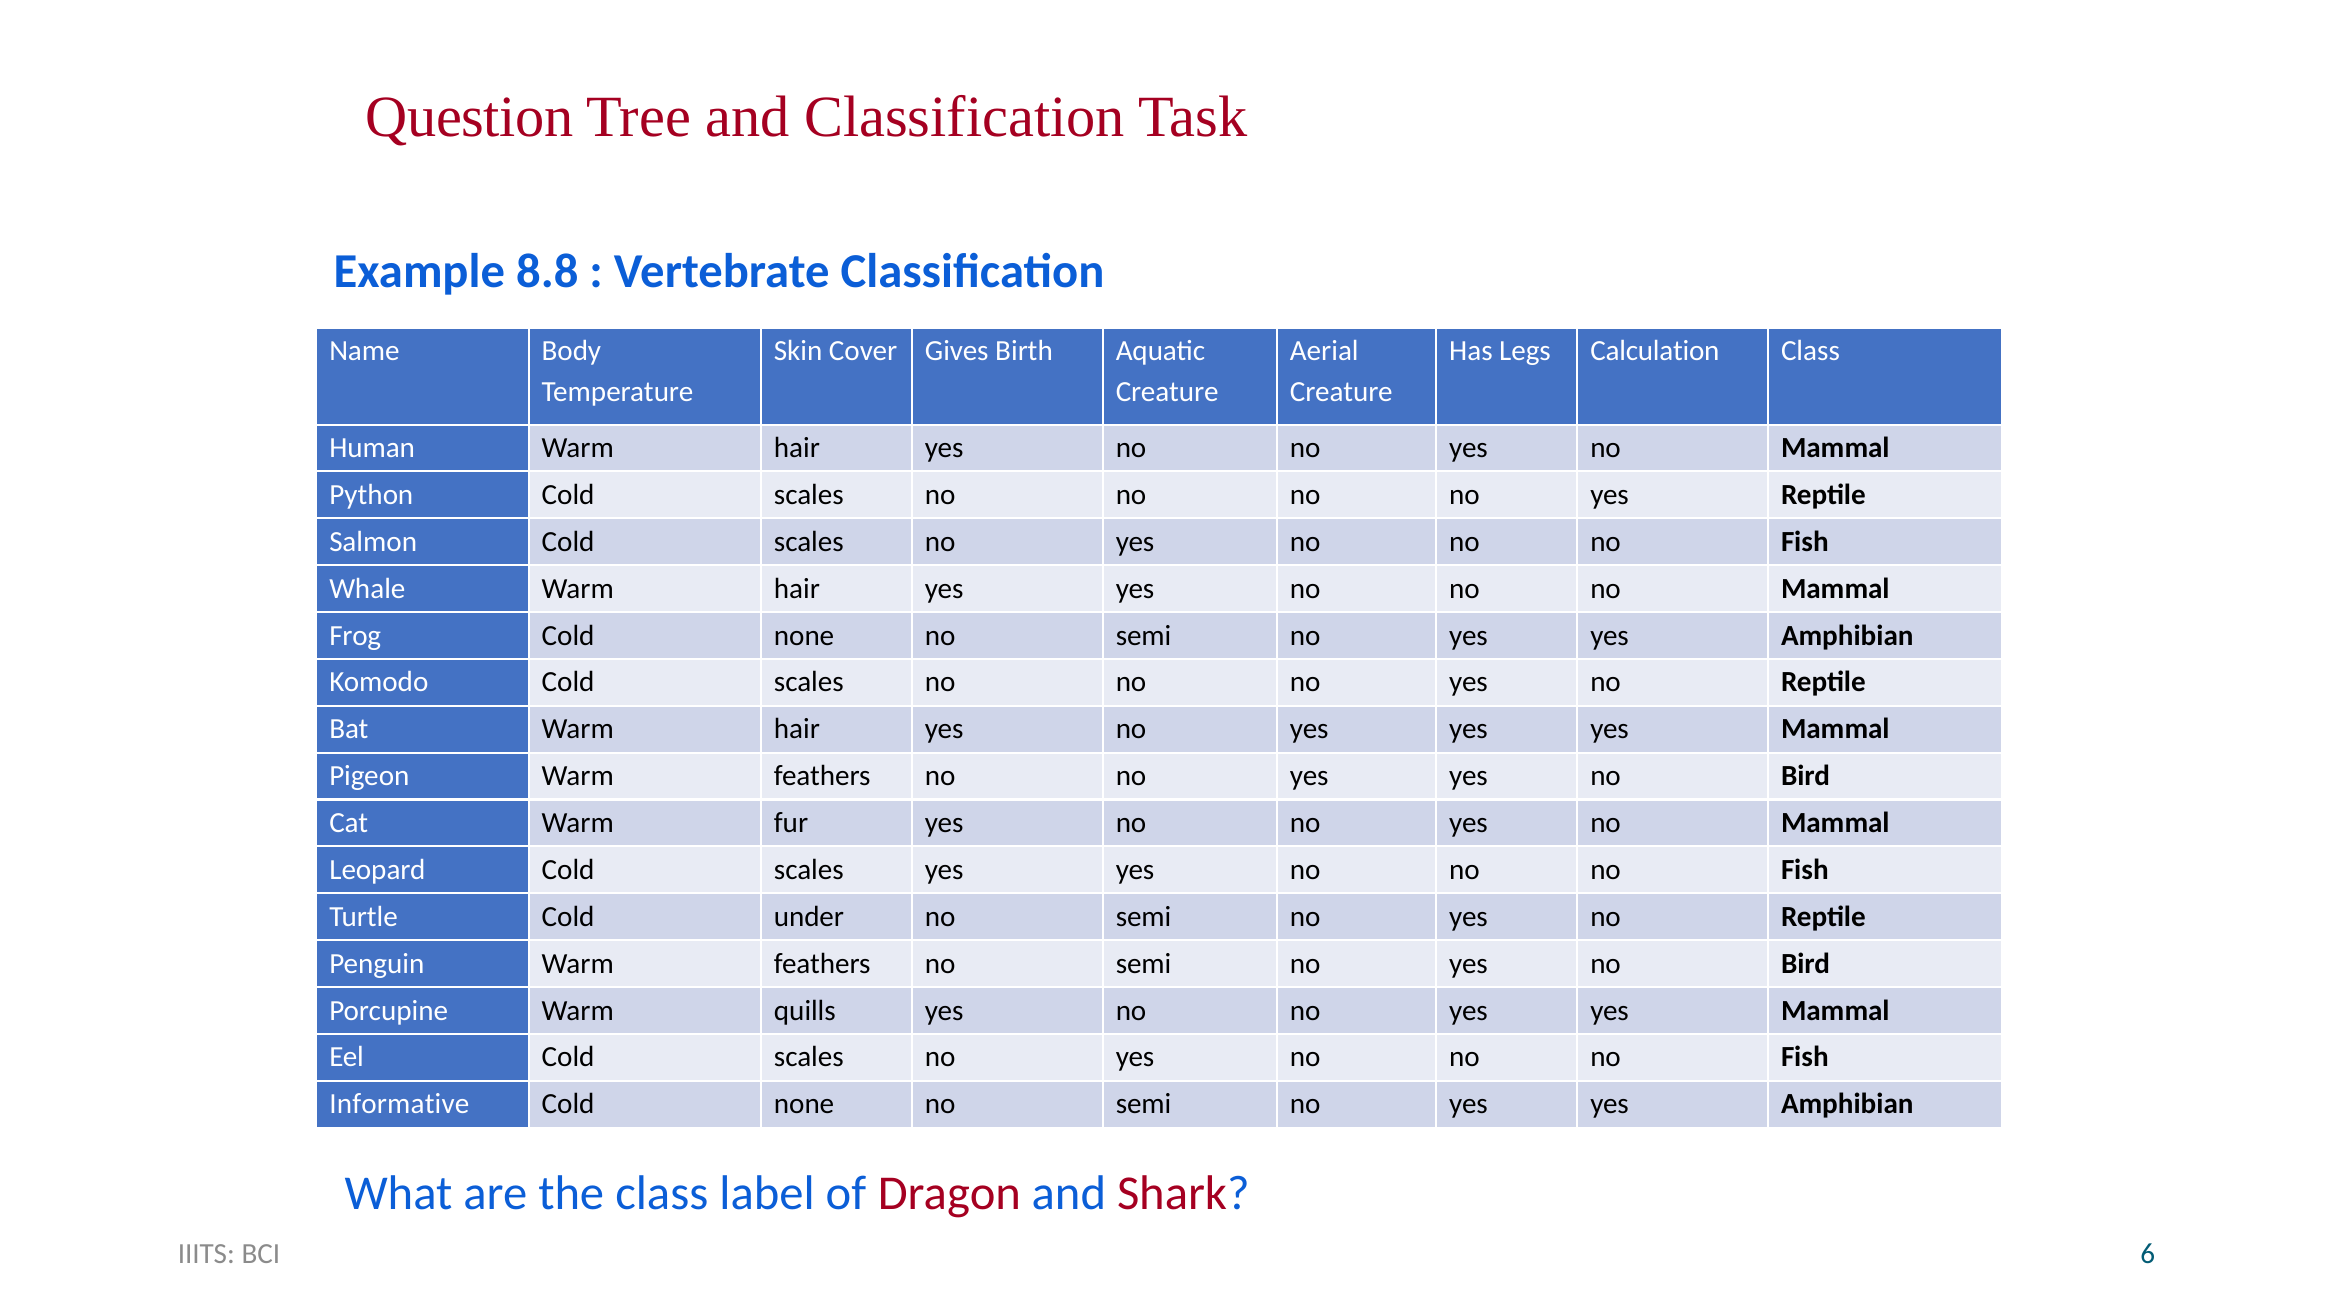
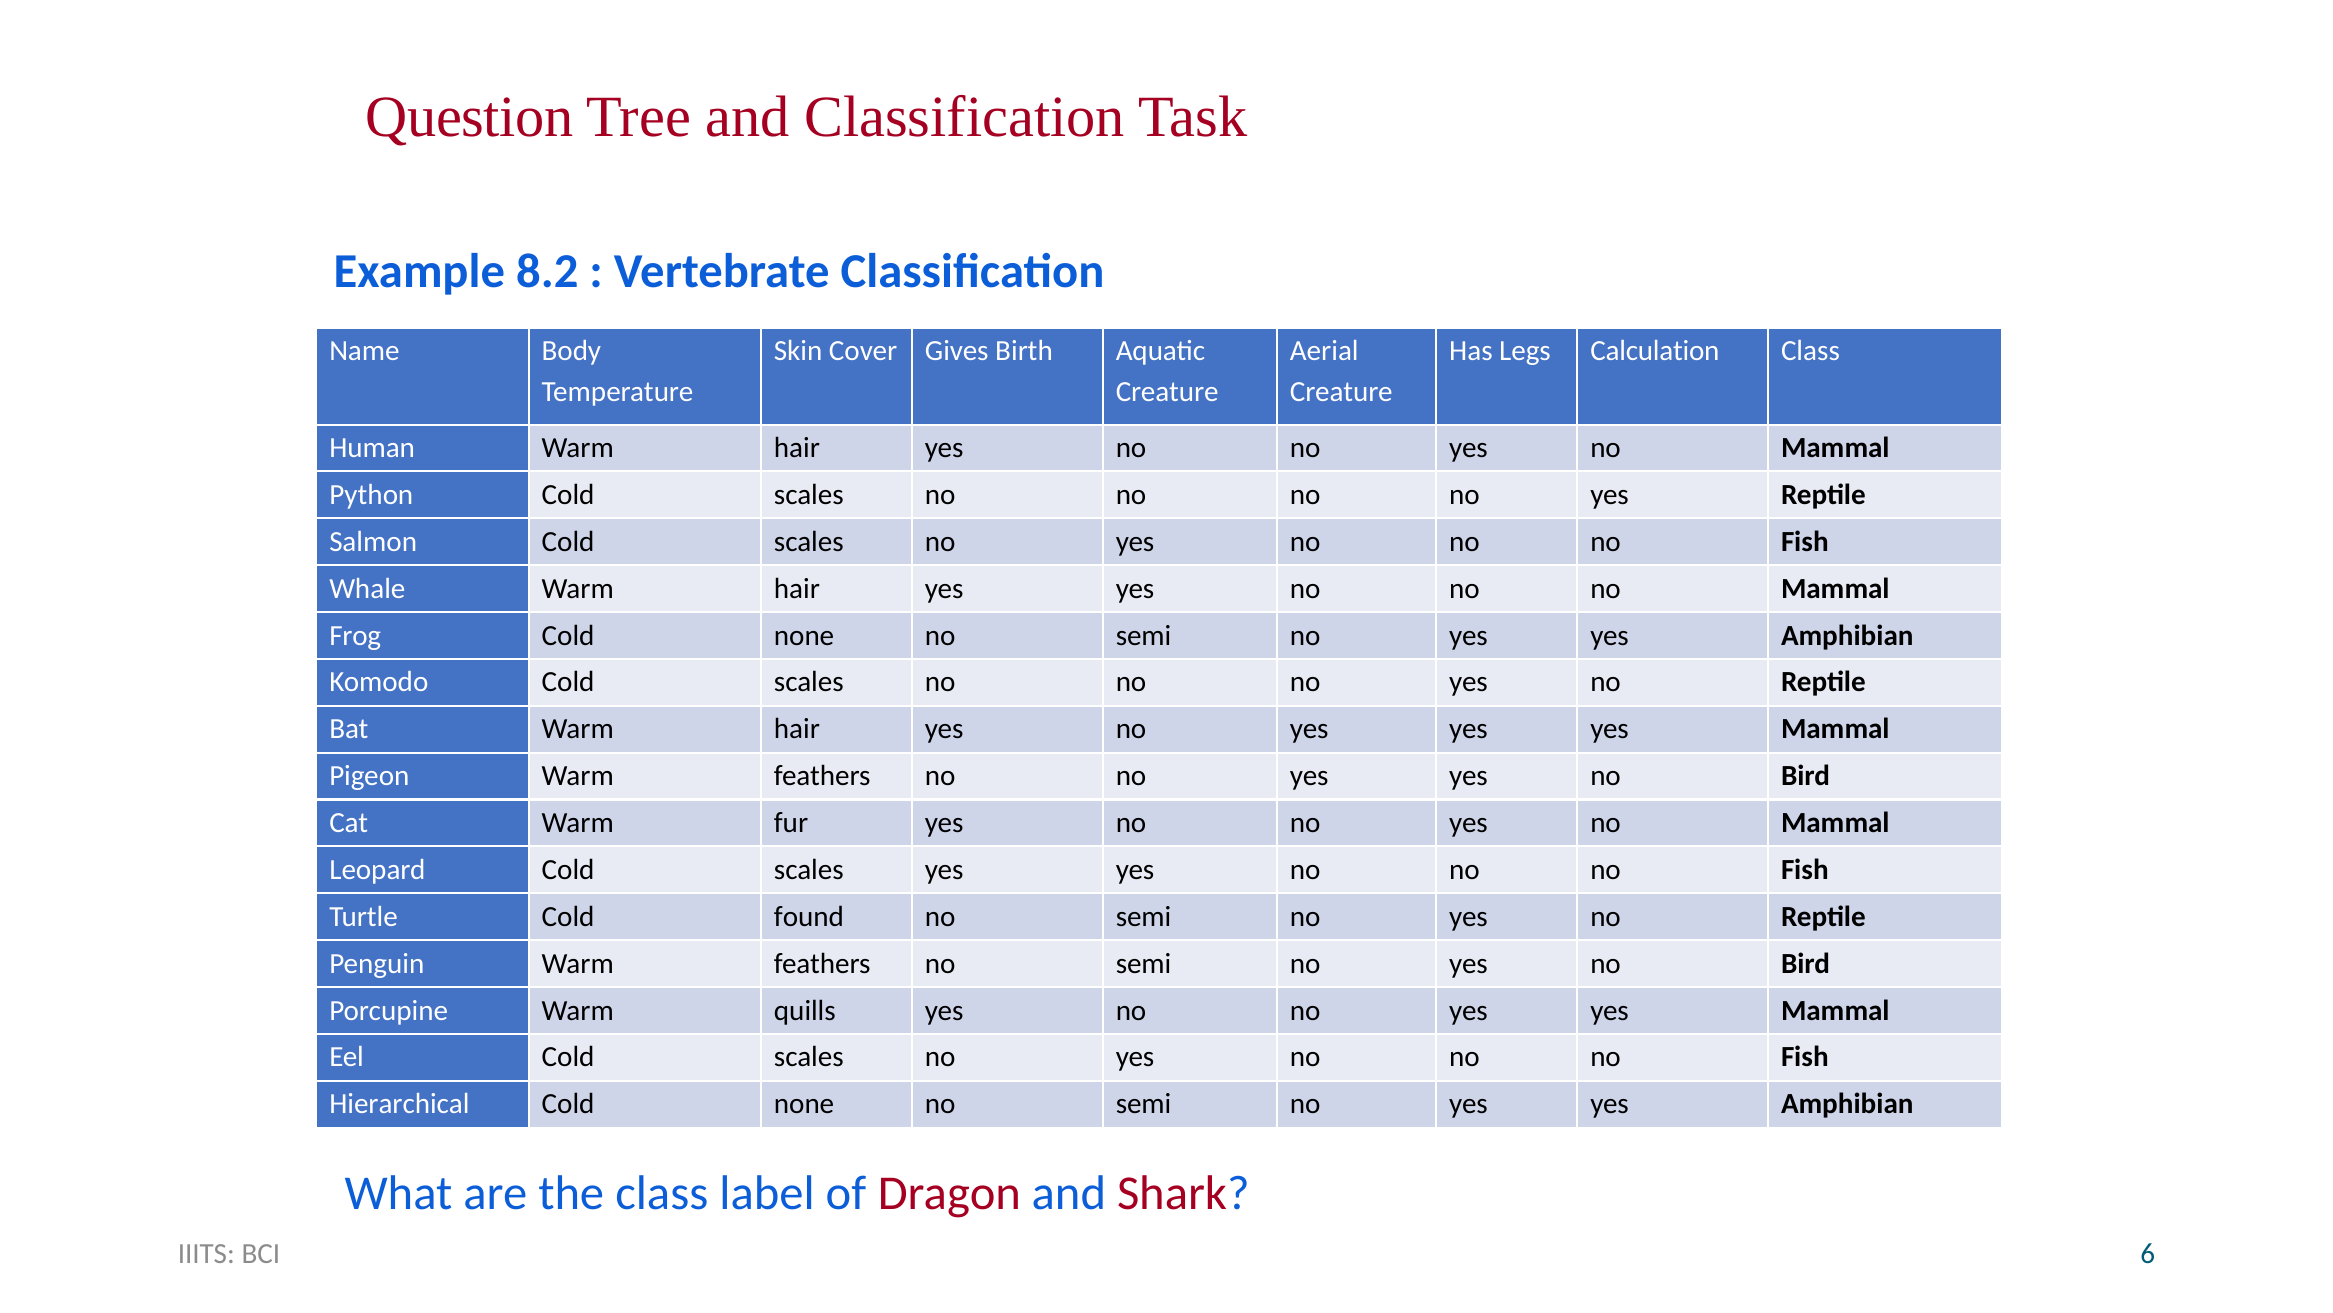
8.8: 8.8 -> 8.2 (547, 271)
under: under -> found (809, 916)
Informative: Informative -> Hierarchical (399, 1104)
